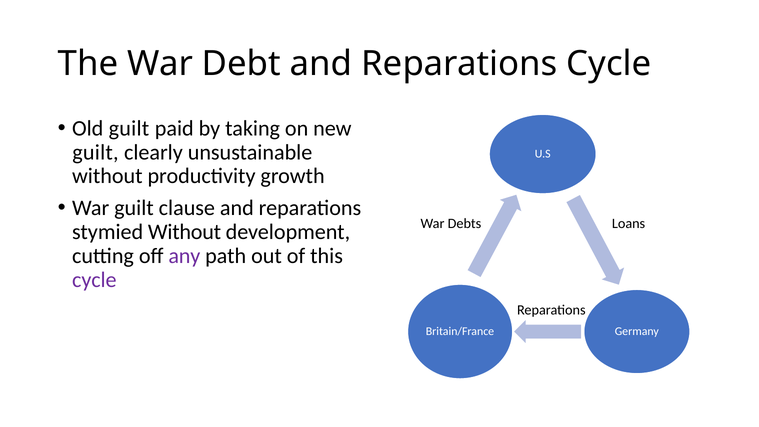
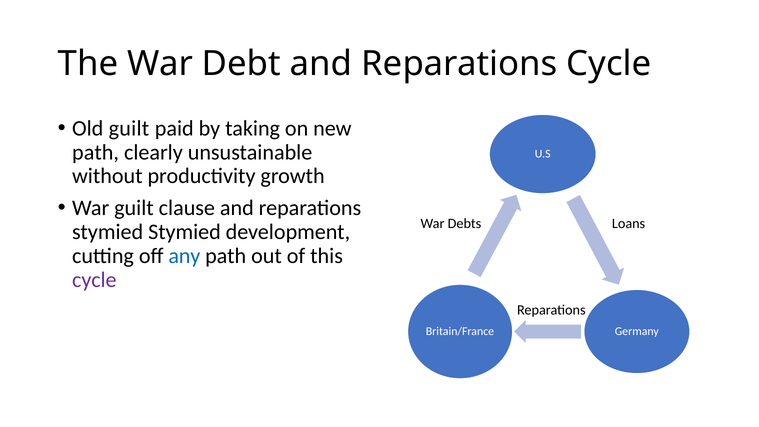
guilt: guilt -> path (96, 152)
stymied Without: Without -> Stymied (184, 232)
any colour: purple -> blue (184, 256)
